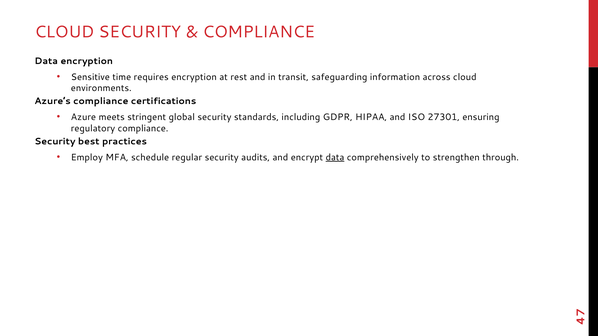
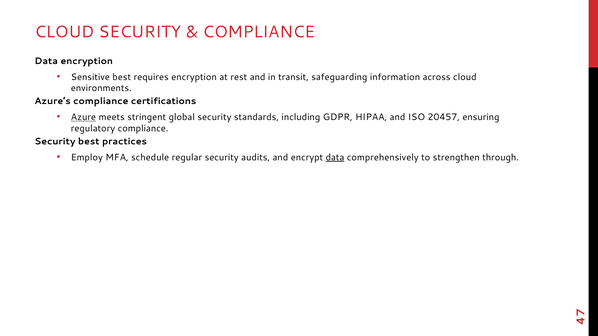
Sensitive time: time -> best (122, 77)
Azure underline: none -> present (83, 117)
27301: 27301 -> 20457 (444, 117)
